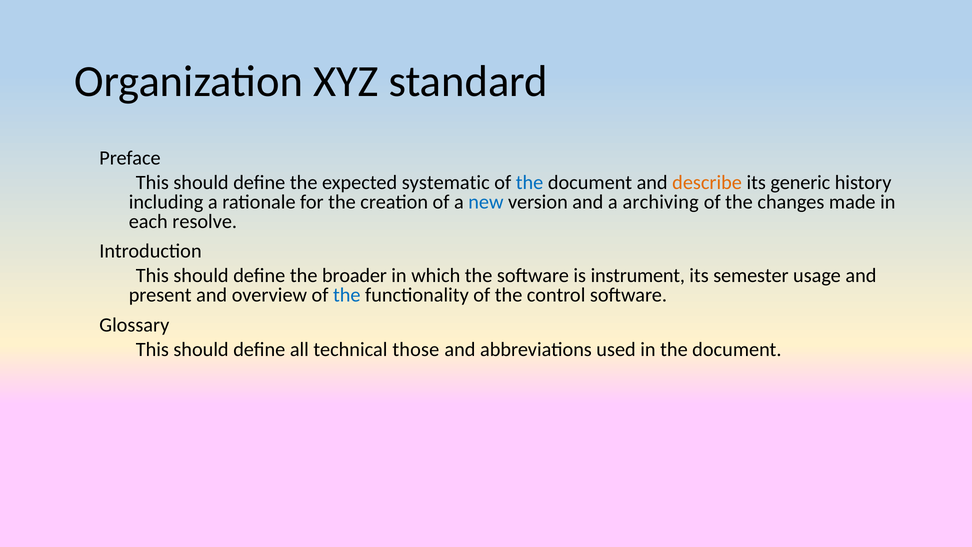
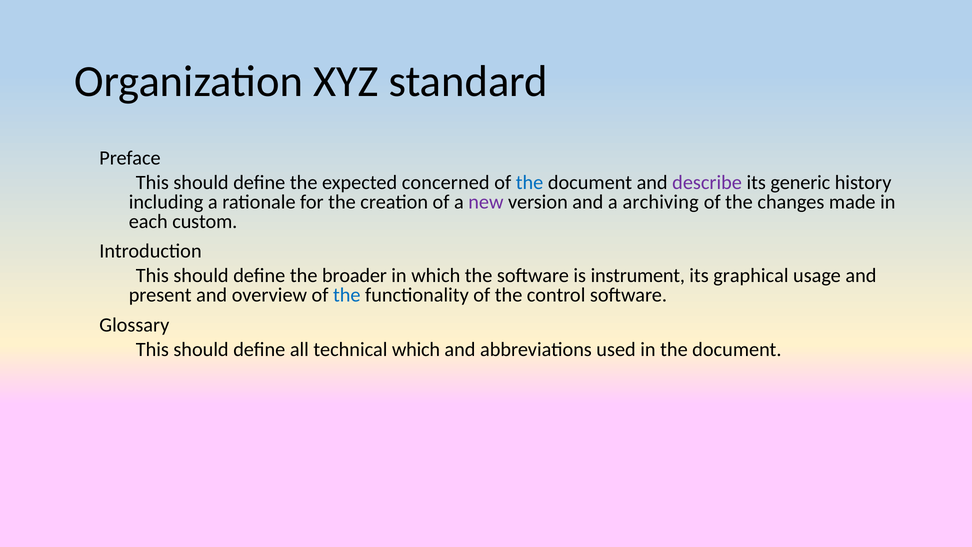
systematic: systematic -> concerned (446, 183)
describe colour: orange -> purple (707, 183)
new colour: blue -> purple (486, 202)
resolve: resolve -> custom (205, 222)
semester: semester -> graphical (751, 276)
technical those: those -> which (416, 349)
